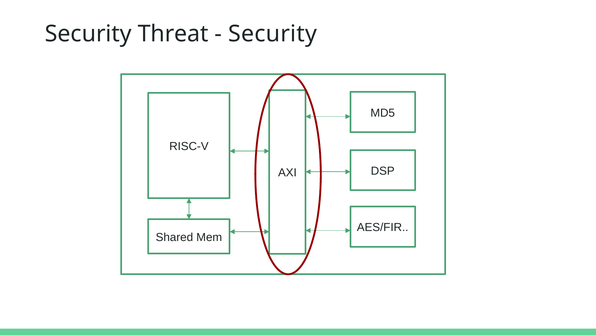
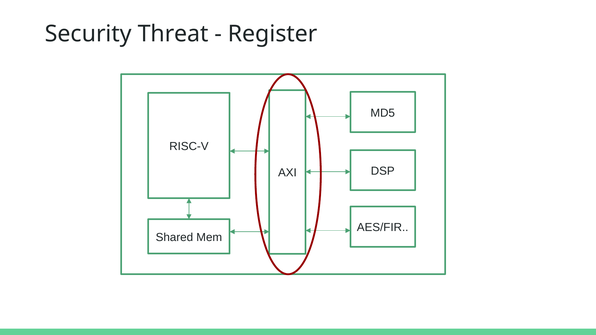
Security: Security -> Register (273, 34)
